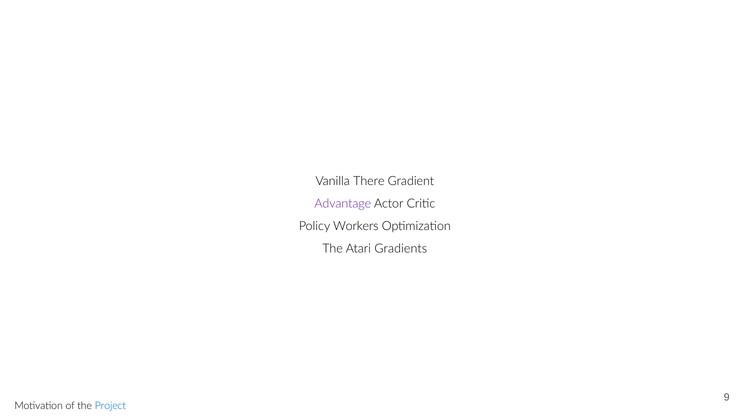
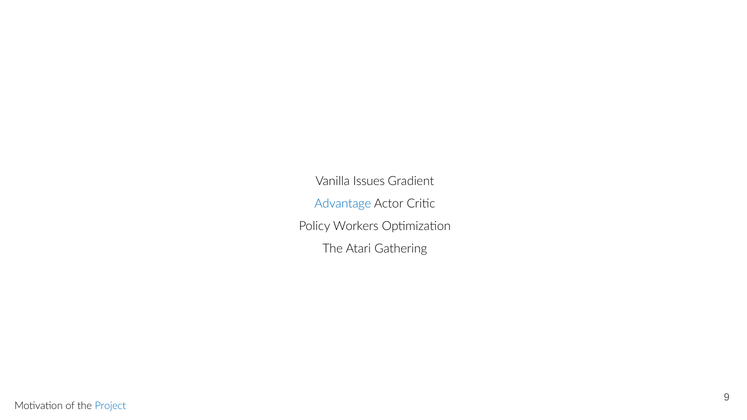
There: There -> Issues (369, 181)
Advantage colour: purple -> blue (343, 204)
Gradients: Gradients -> Gathering (401, 249)
